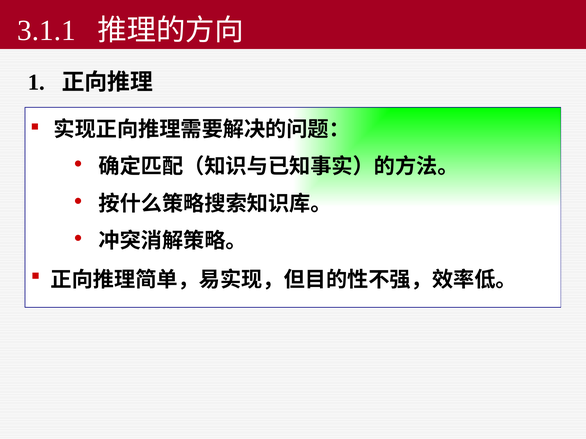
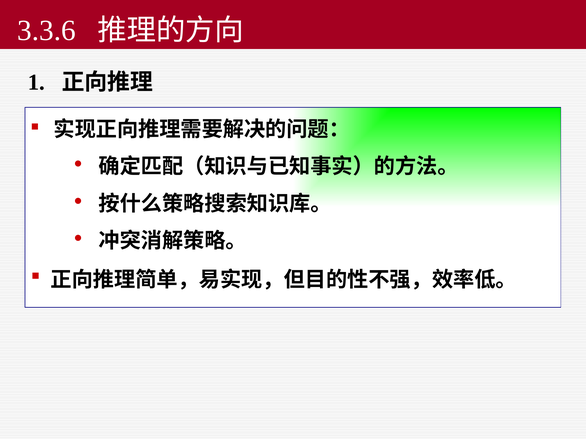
3.1.1: 3.1.1 -> 3.3.6 (46, 31)
